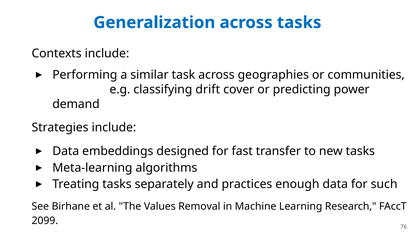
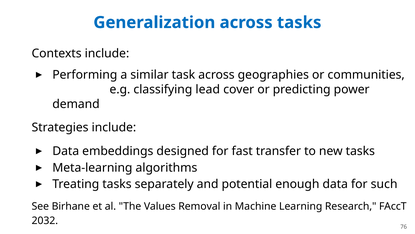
drift: drift -> lead (208, 89)
practices: practices -> potential (247, 184)
2099: 2099 -> 2032 (45, 220)
